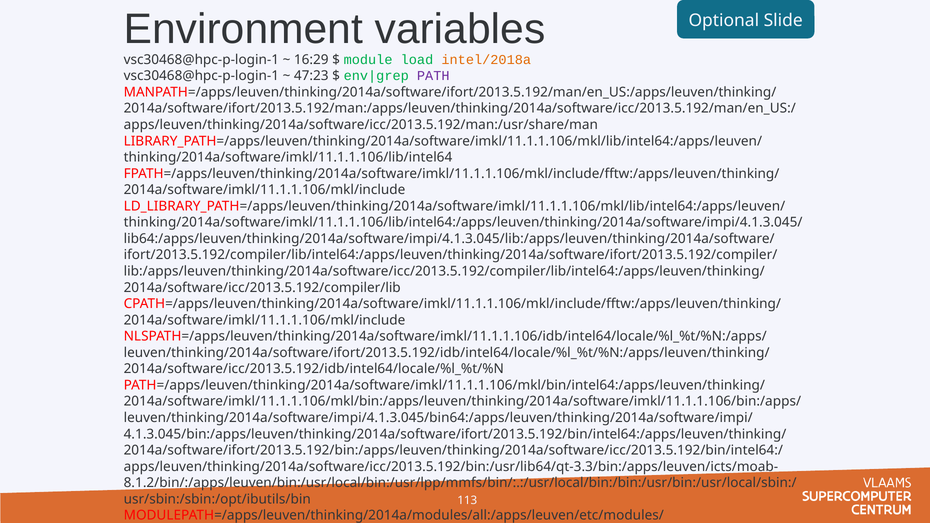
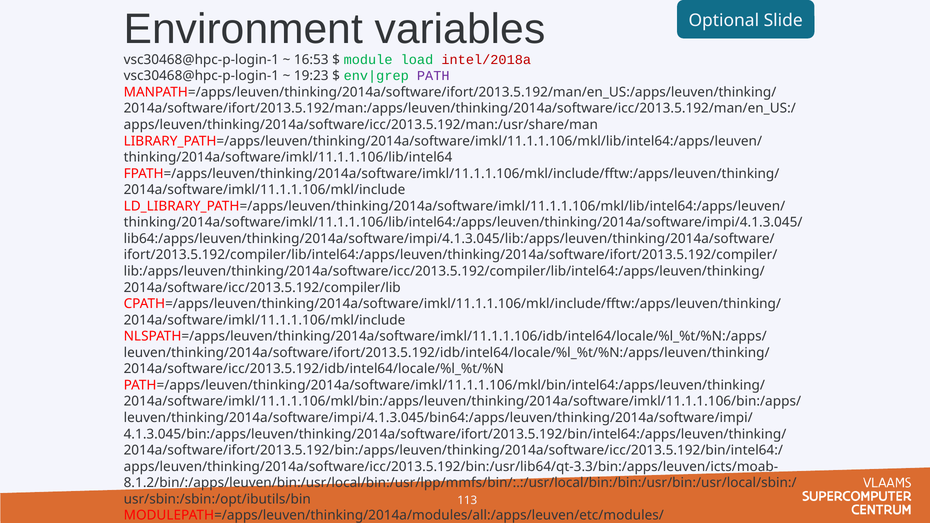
16:29: 16:29 -> 16:53 (311, 60)
intel/2018a colour: orange -> red (486, 60)
47:23: 47:23 -> 19:23 (311, 76)
